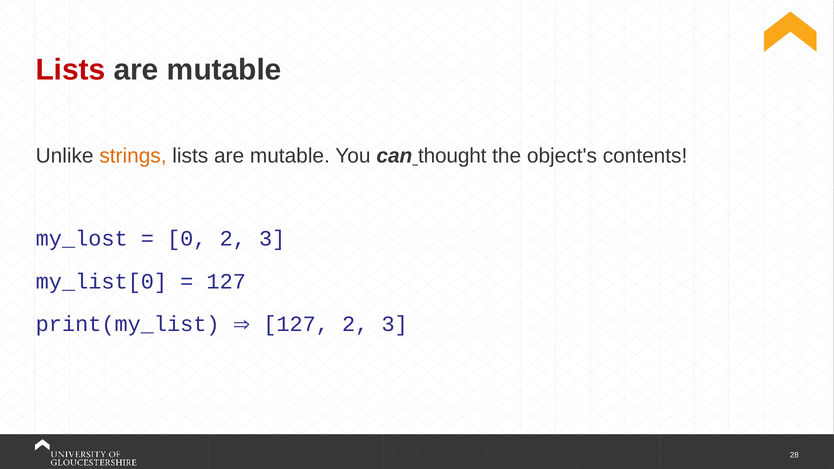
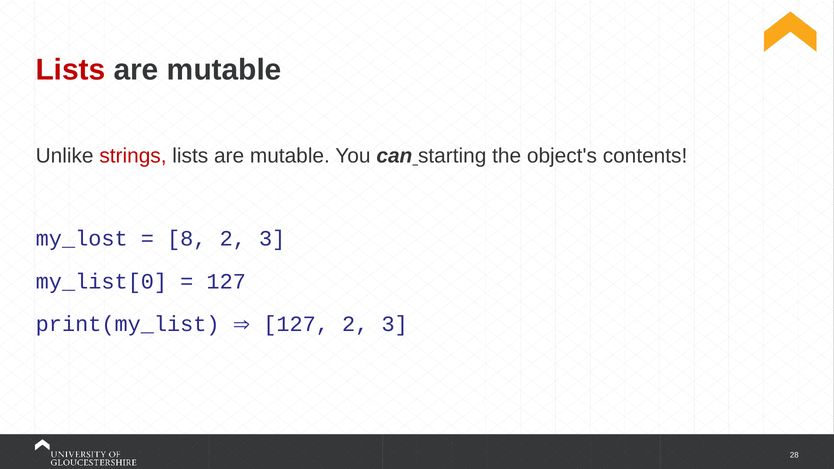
strings colour: orange -> red (133, 156)
thought: thought -> starting (452, 156)
0: 0 -> 8 (187, 239)
